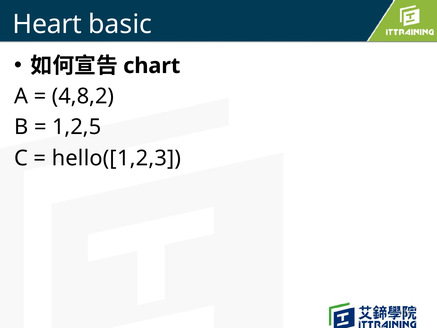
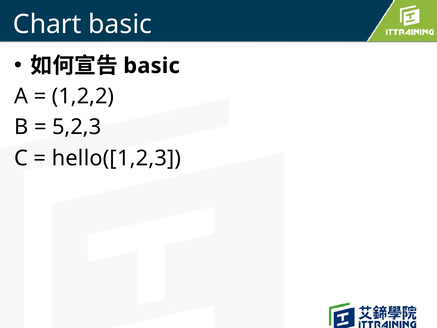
Heart: Heart -> Chart (47, 24)
chart: chart -> basic (152, 66)
4,8,2: 4,8,2 -> 1,2,2 (83, 96)
1,2,5: 1,2,5 -> 5,2,3 (77, 127)
